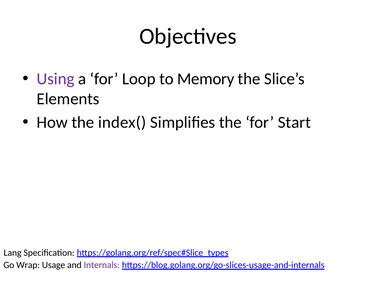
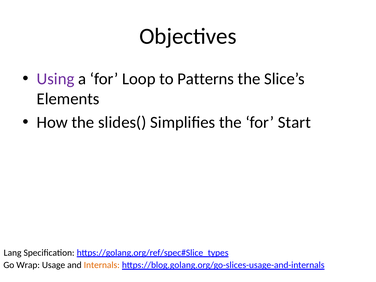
Memory: Memory -> Patterns (206, 79)
index(: index( -> slides( (122, 122)
Internals colour: purple -> orange (102, 265)
